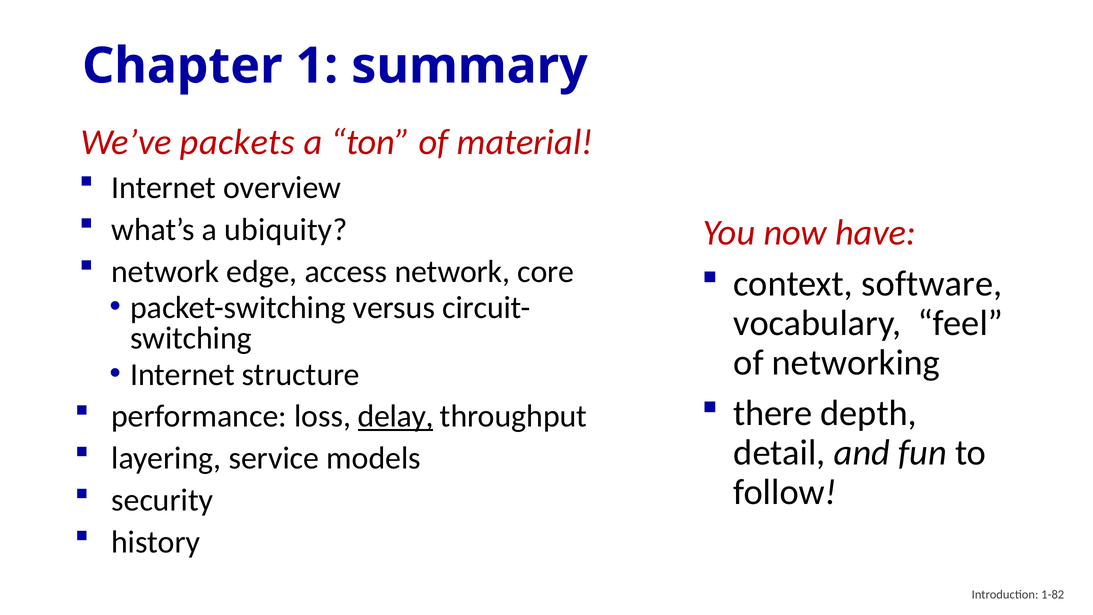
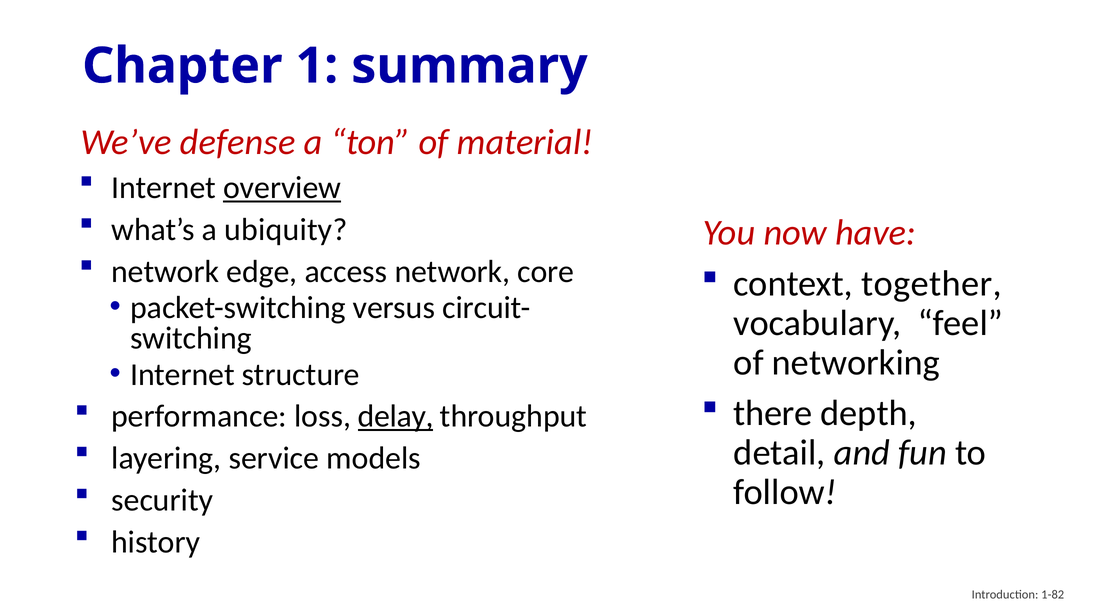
packets: packets -> defense (238, 142)
overview underline: none -> present (282, 188)
software: software -> together (932, 284)
